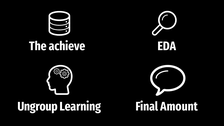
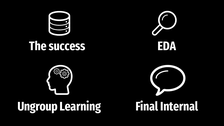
achieve: achieve -> success (67, 46)
Amount: Amount -> Internal (179, 106)
